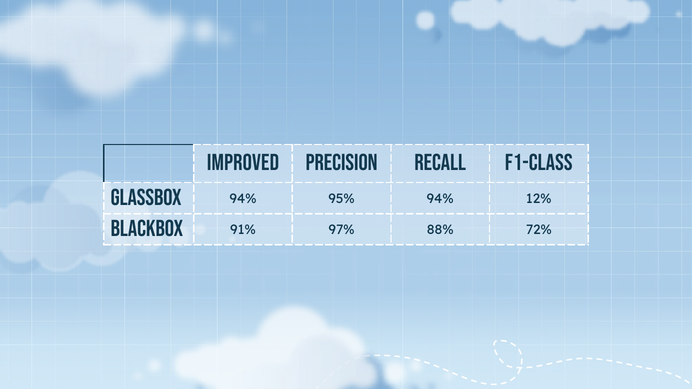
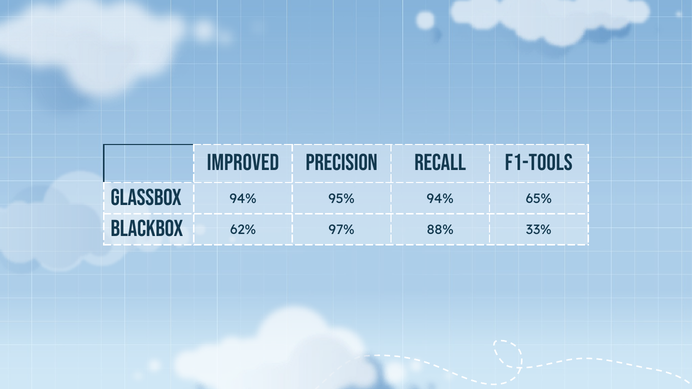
f1-class: f1-class -> f1-tools (539, 163)
12%: 12% -> 65% (539, 199)
91%: 91% -> 62% (243, 230)
72%: 72% -> 33% (539, 230)
